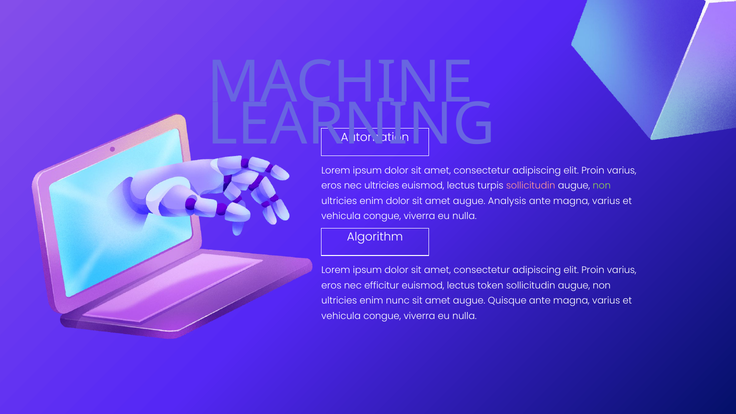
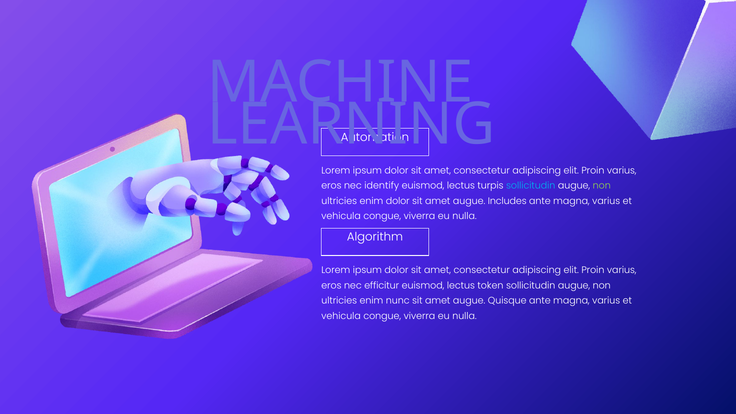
nec ultricies: ultricies -> identify (382, 186)
sollicitudin colour: pink -> light blue (531, 186)
Analysis: Analysis -> Includes (507, 201)
